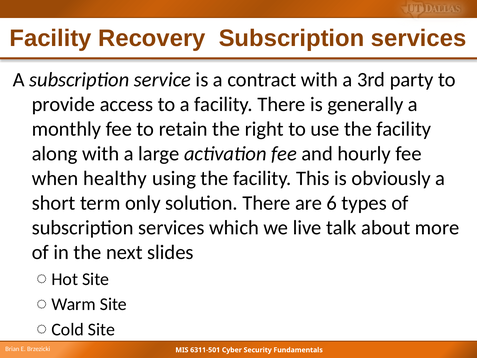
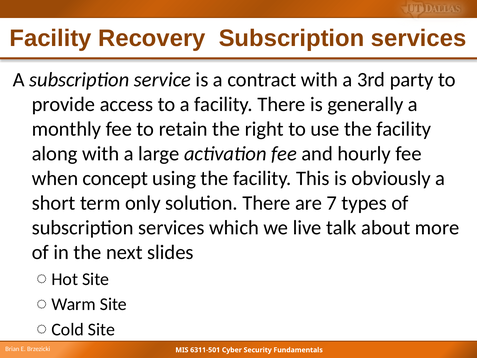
healthy: healthy -> concept (115, 178)
6: 6 -> 7 (332, 203)
